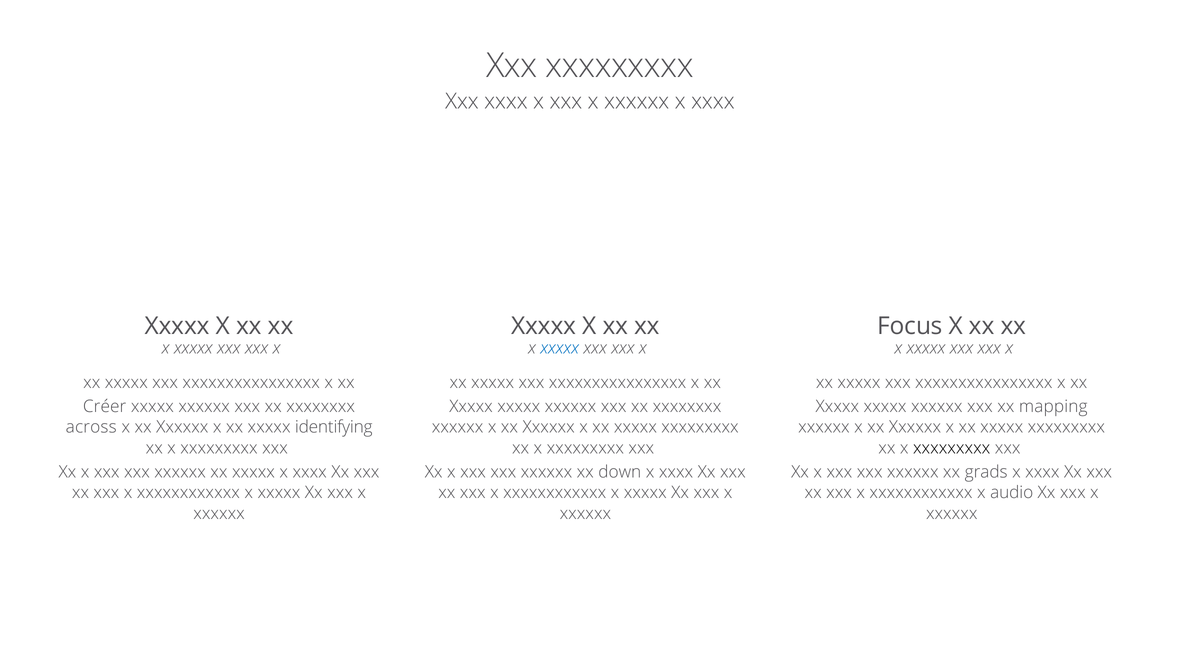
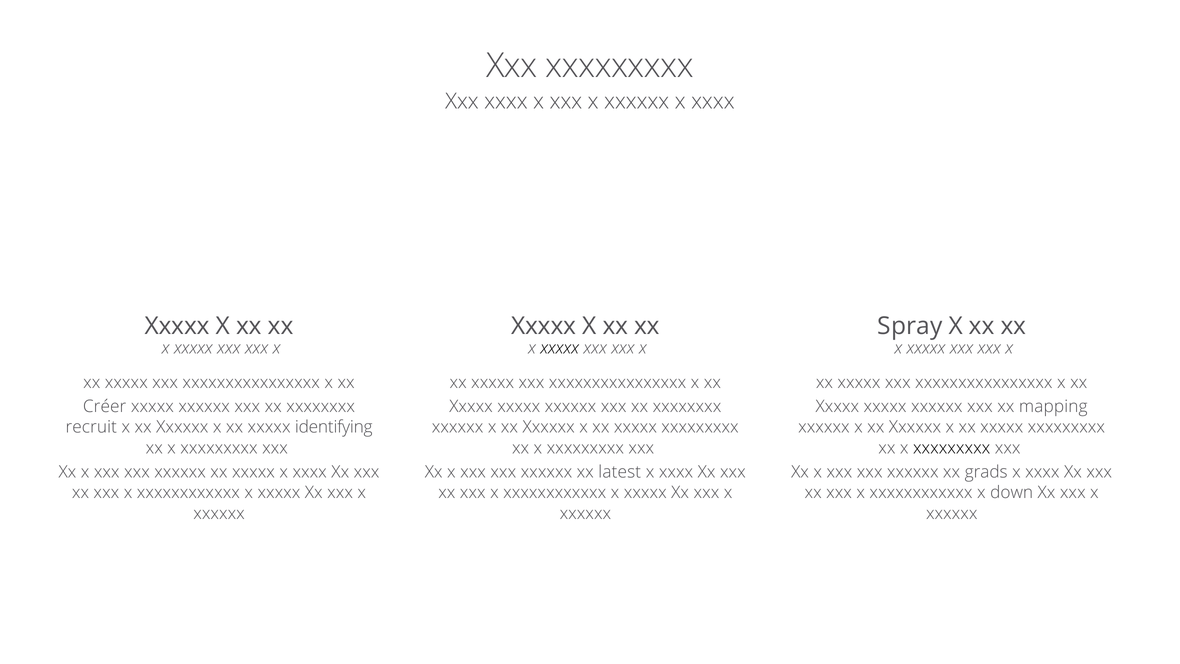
Focus: Focus -> Spray (910, 326)
xxxxx colour: blue -> black (560, 348)
across: across -> recruit (91, 427)
down: down -> latest (620, 472)
audio: audio -> down (1012, 492)
